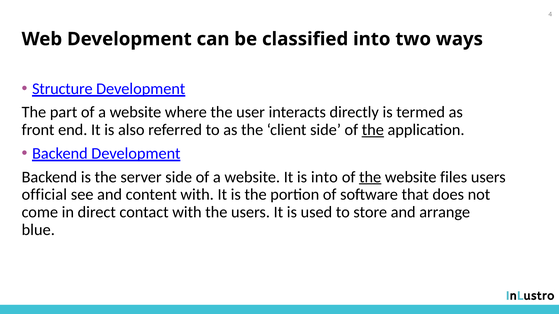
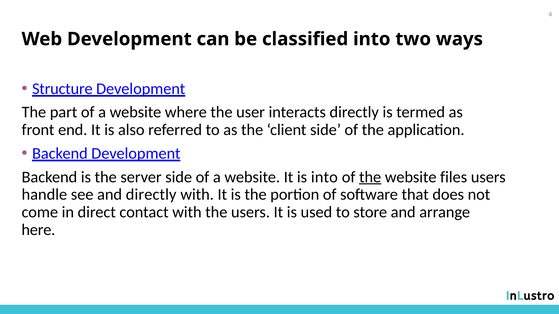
the underline: present -> none (373, 130)
official: official -> handle (44, 195)
and content: content -> directly (151, 195)
blue: blue -> here (38, 230)
